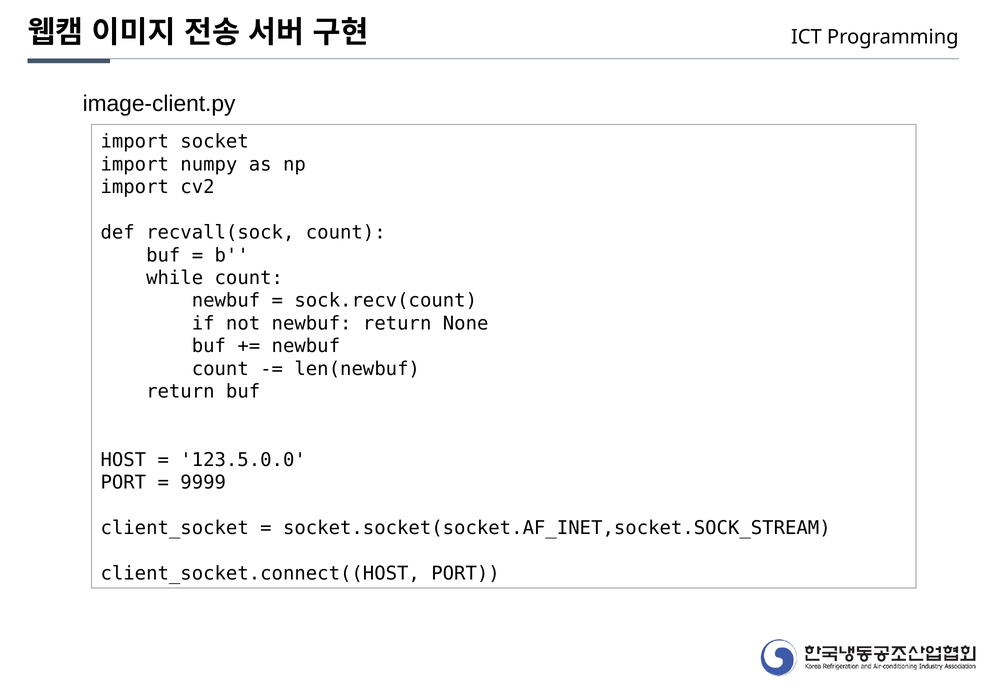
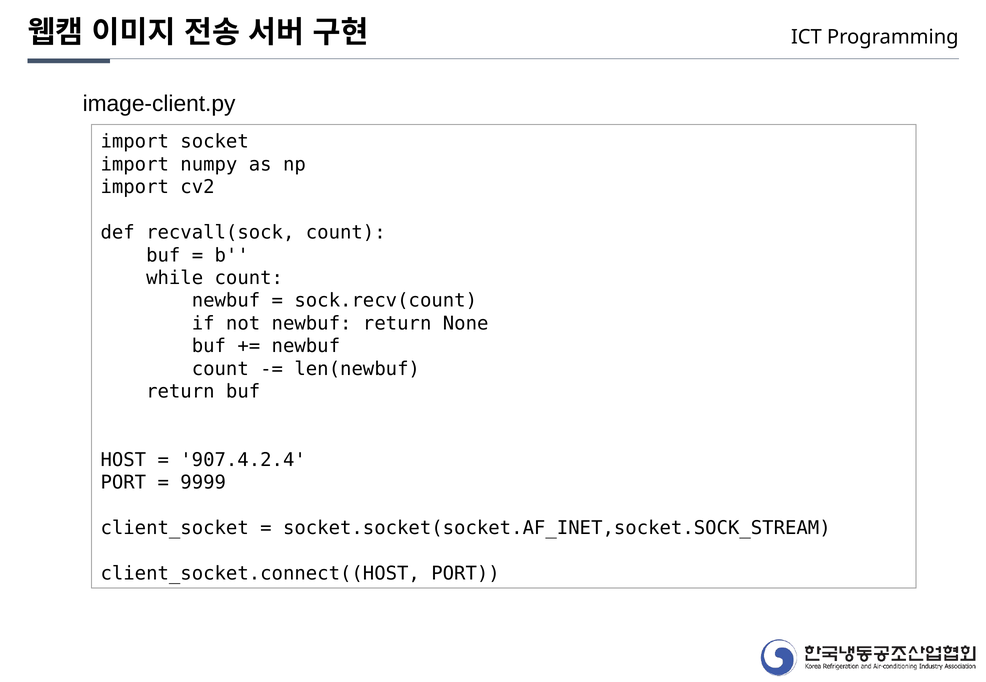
123.5.0.0: 123.5.0.0 -> 907.4.2.4 (243, 460)
